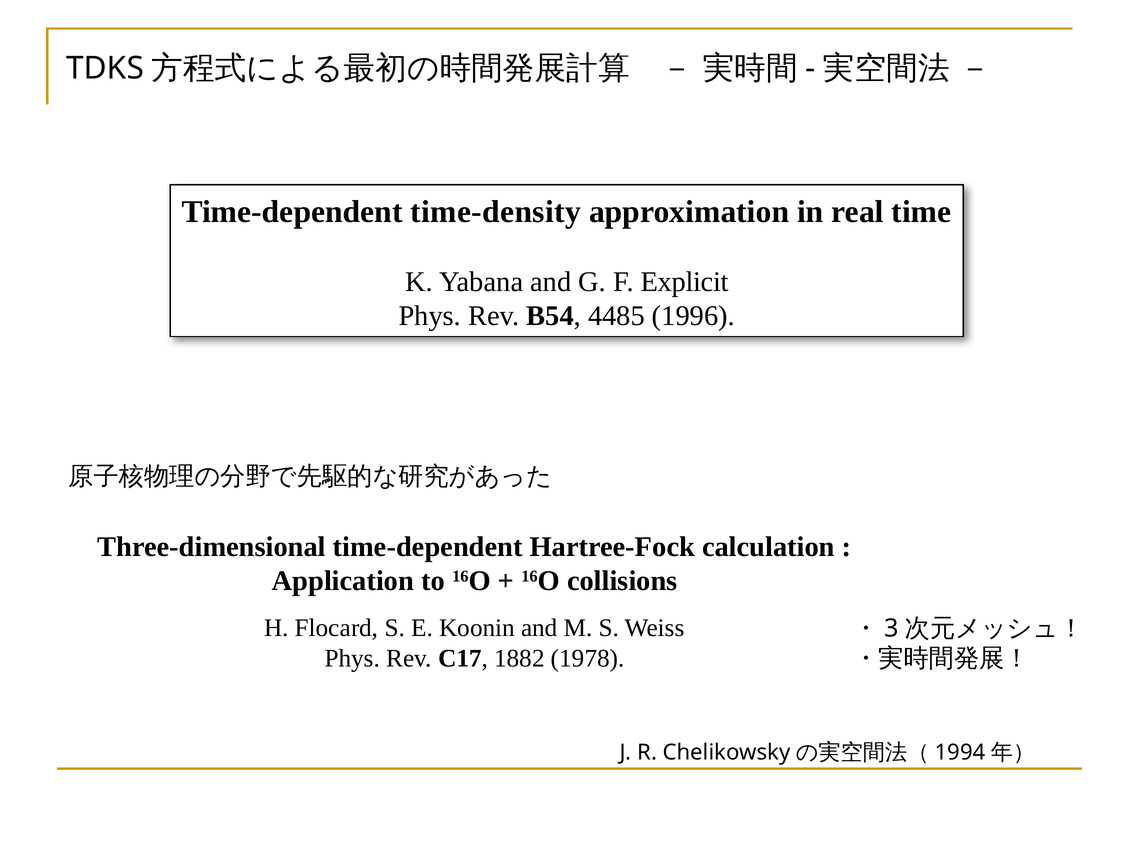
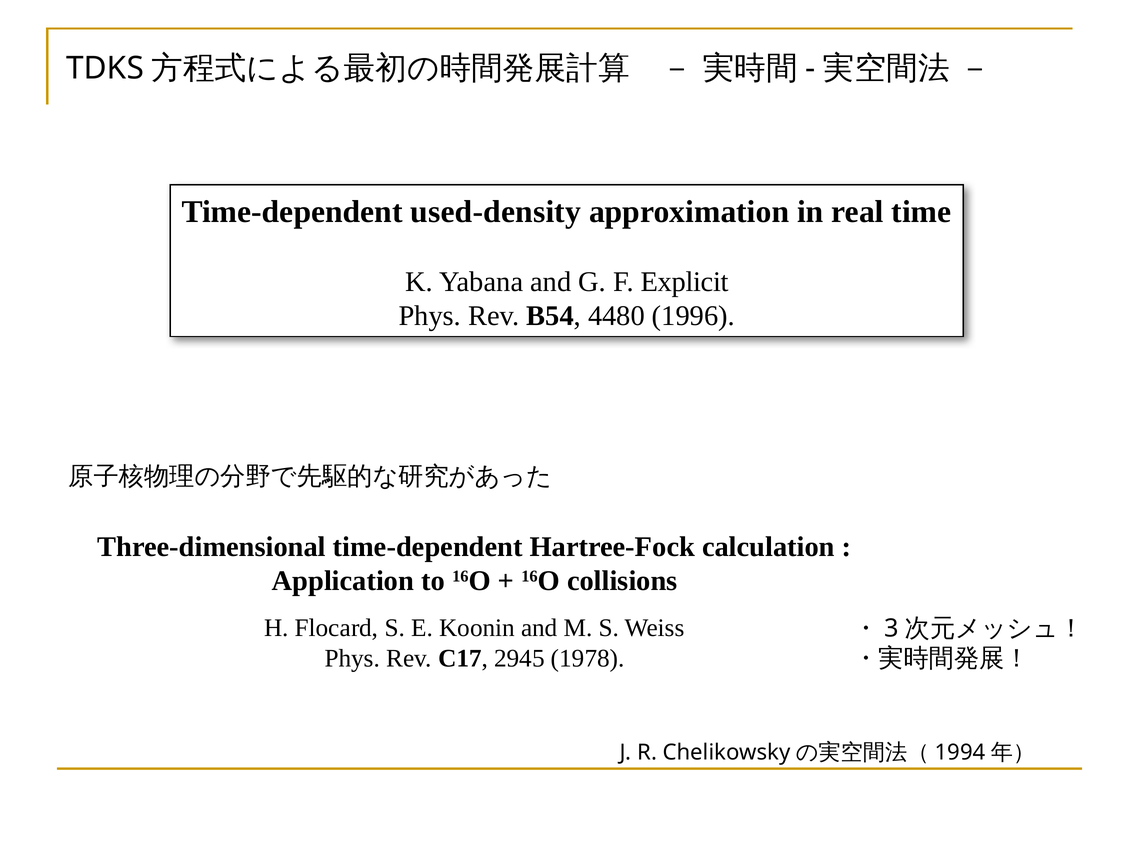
time-density: time-density -> used-density (496, 212)
4485: 4485 -> 4480 (616, 316)
1882: 1882 -> 2945 (519, 659)
